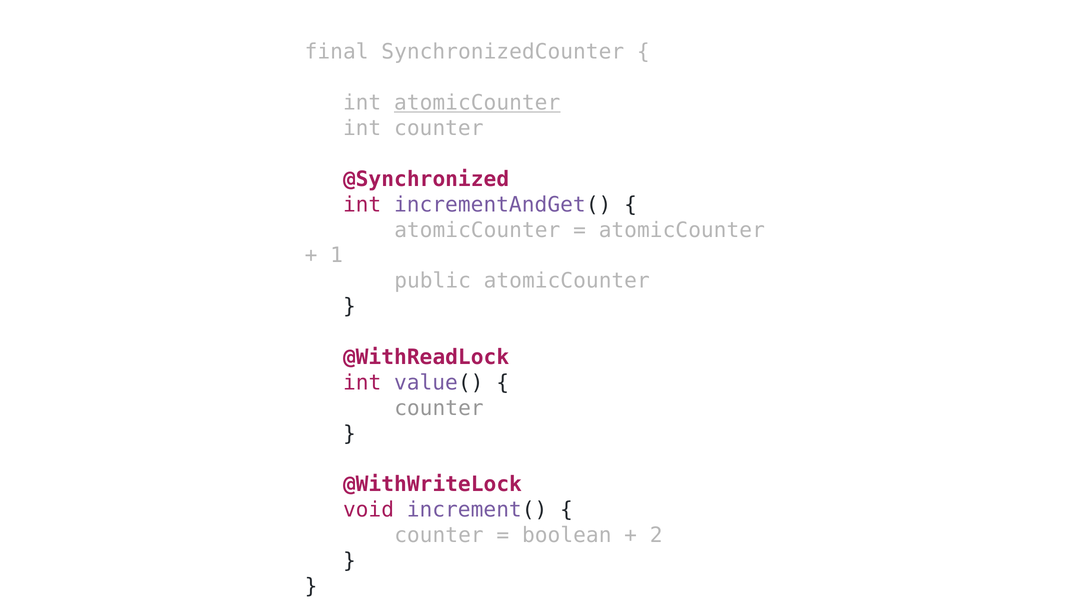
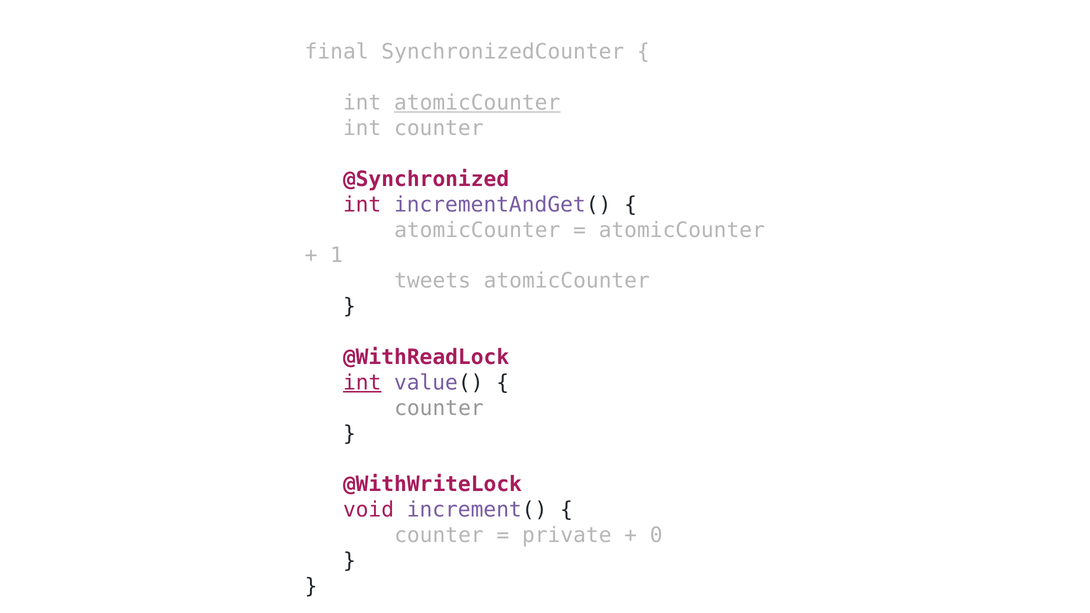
public: public -> tweets (433, 281)
int underline: none -> present (362, 383)
boolean: boolean -> private (567, 535)
2: 2 -> 0 (656, 535)
